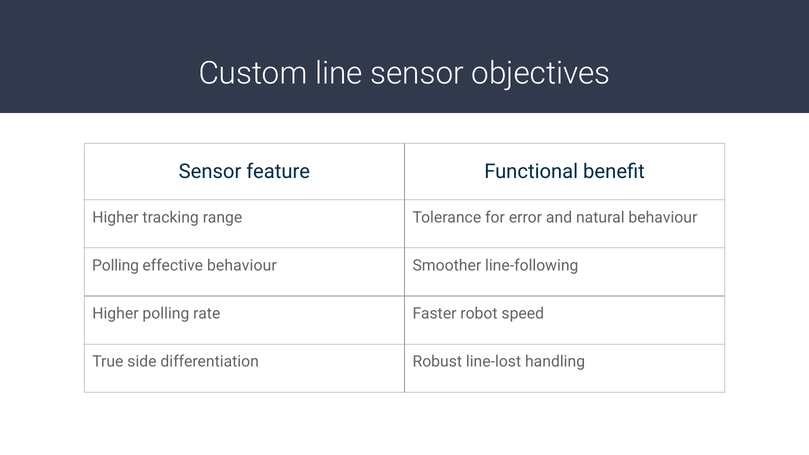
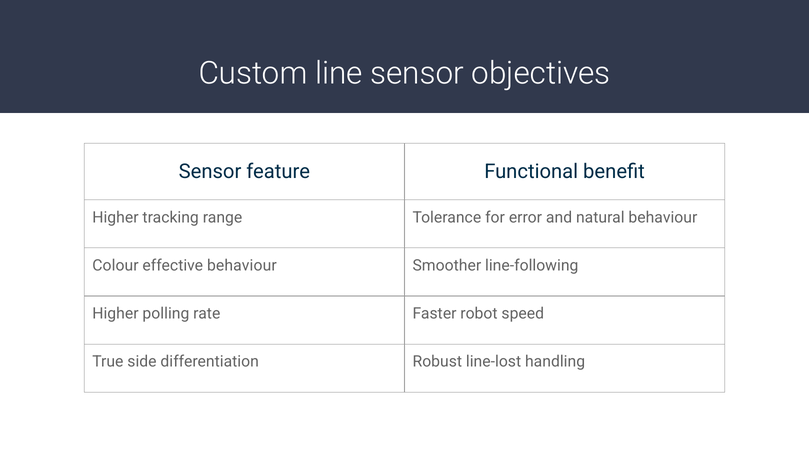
Polling: Polling -> Colour (115, 265)
